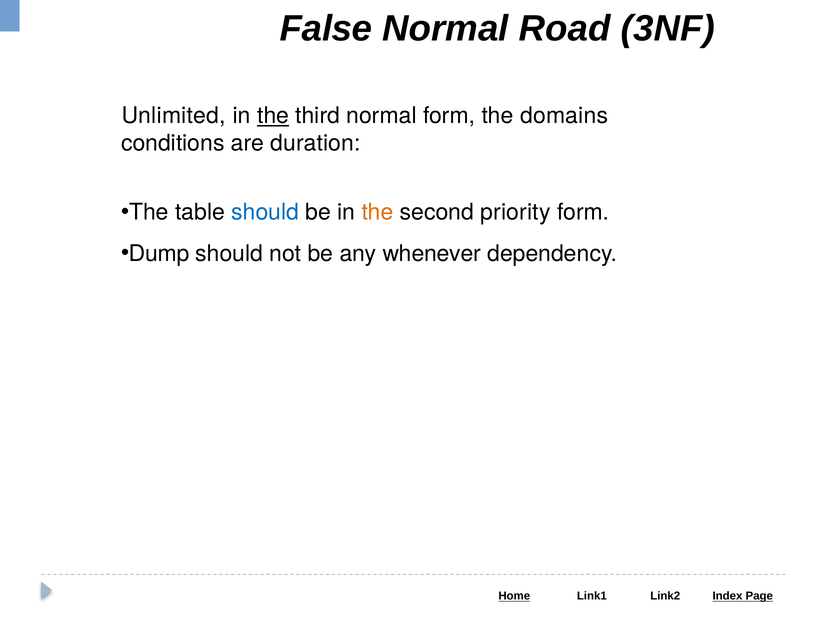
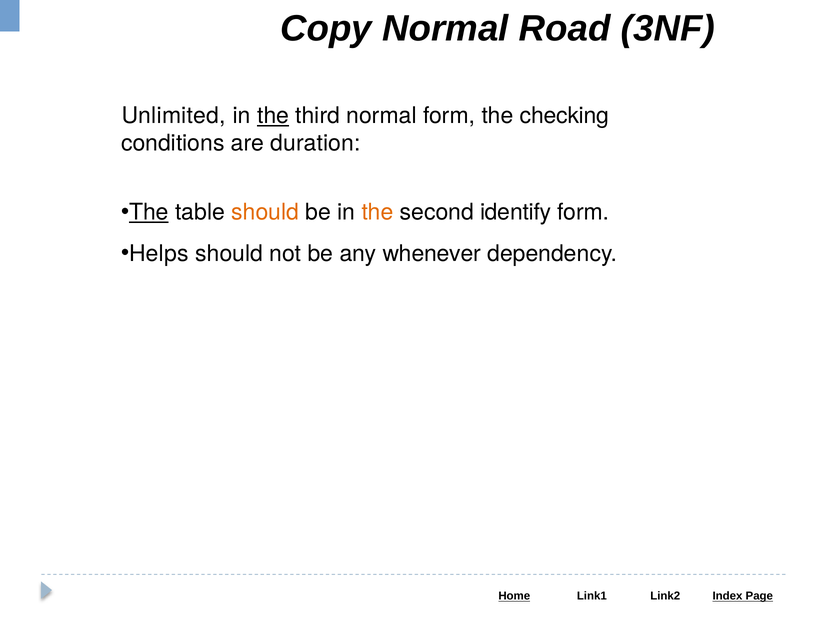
False: False -> Copy (326, 29)
domains: domains -> checking (564, 116)
The underline: none -> present (149, 212)
should colour: blue -> orange (265, 212)
priority: priority -> identify (516, 212)
Dump: Dump -> Helps (159, 254)
